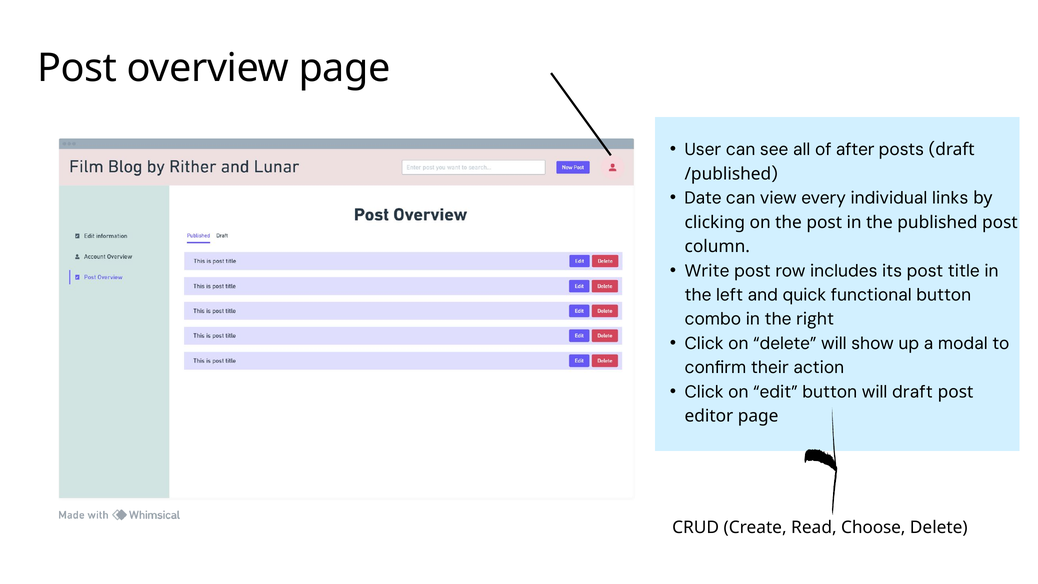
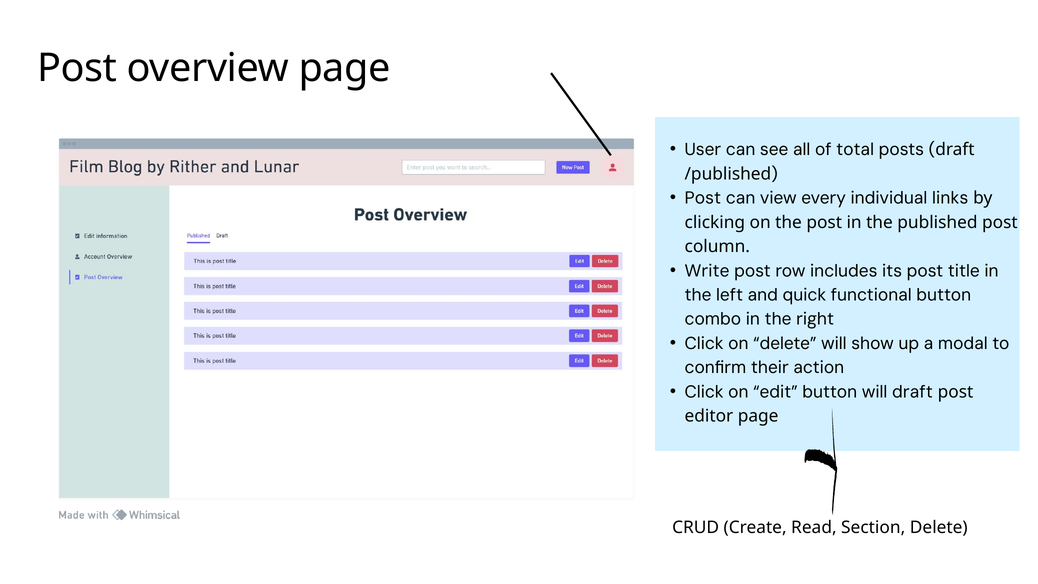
after: after -> total (855, 150)
Date: Date -> Post (703, 198)
Choose: Choose -> Section (873, 528)
